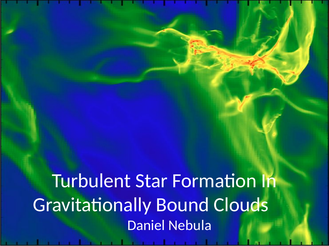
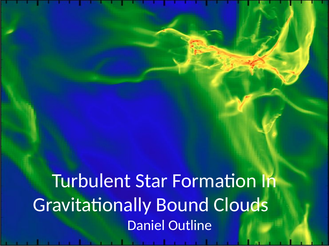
Nebula: Nebula -> Outline (190, 226)
